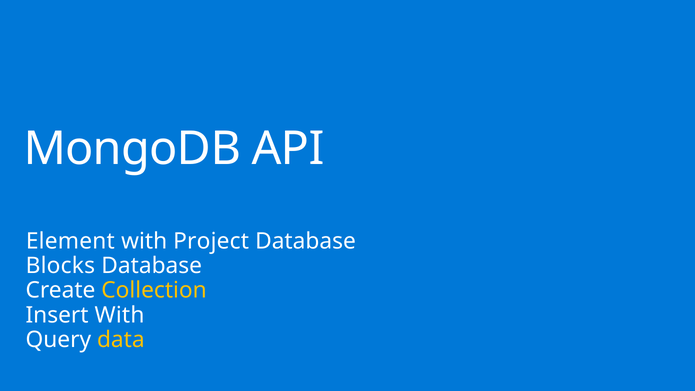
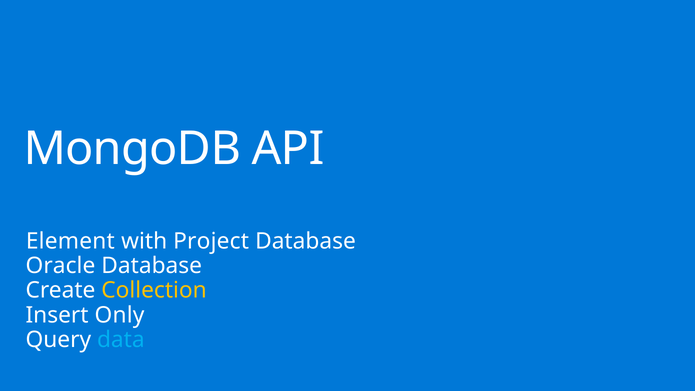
Blocks: Blocks -> Oracle (60, 266)
Insert With: With -> Only (120, 315)
data colour: yellow -> light blue (121, 339)
